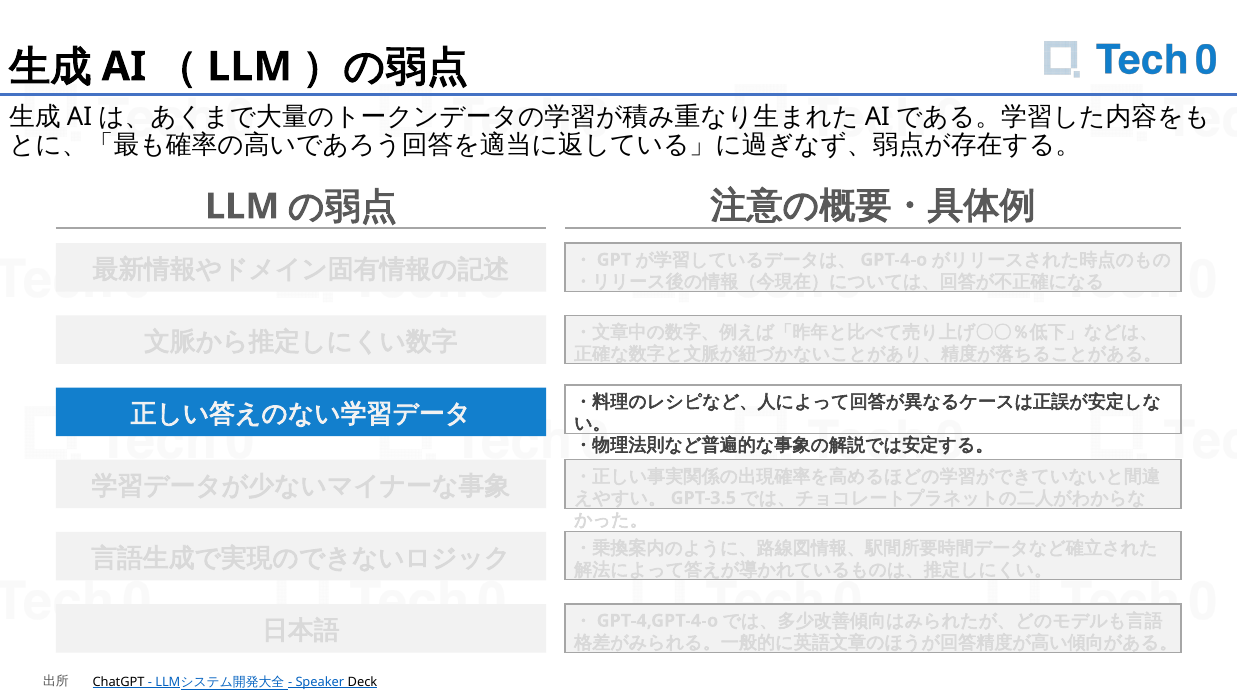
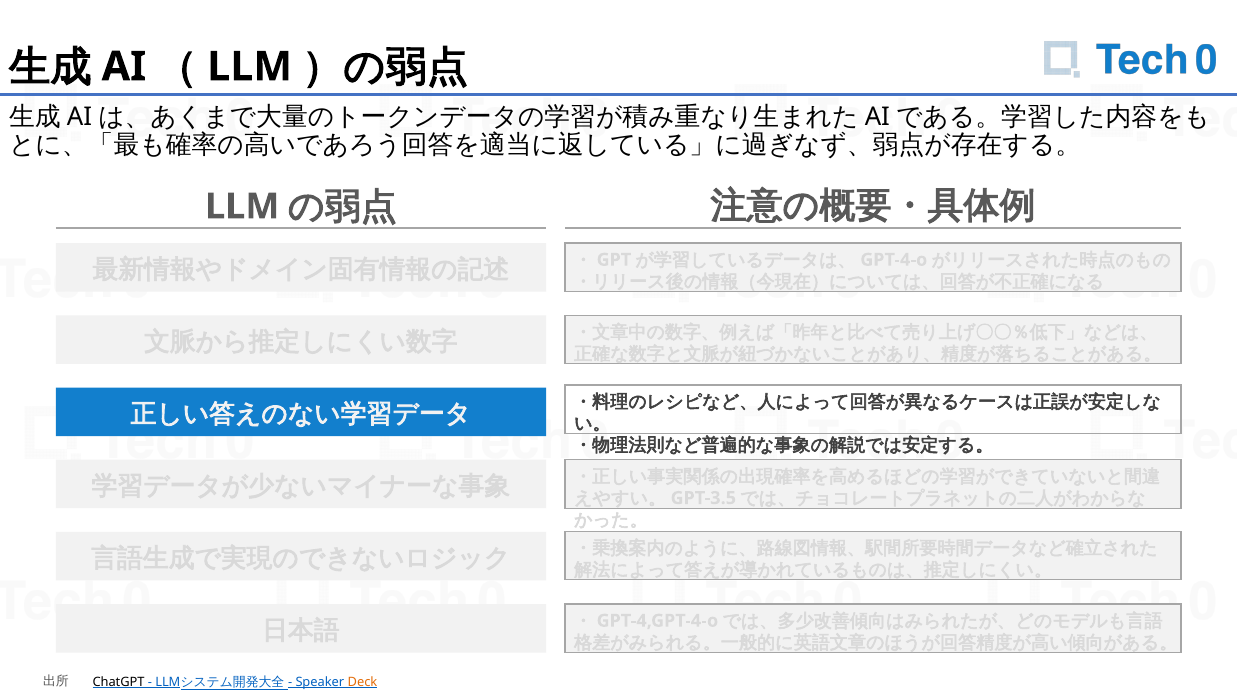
Deck colour: black -> orange (362, 682)
